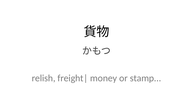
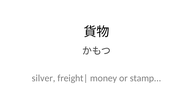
relish: relish -> silver (44, 78)
